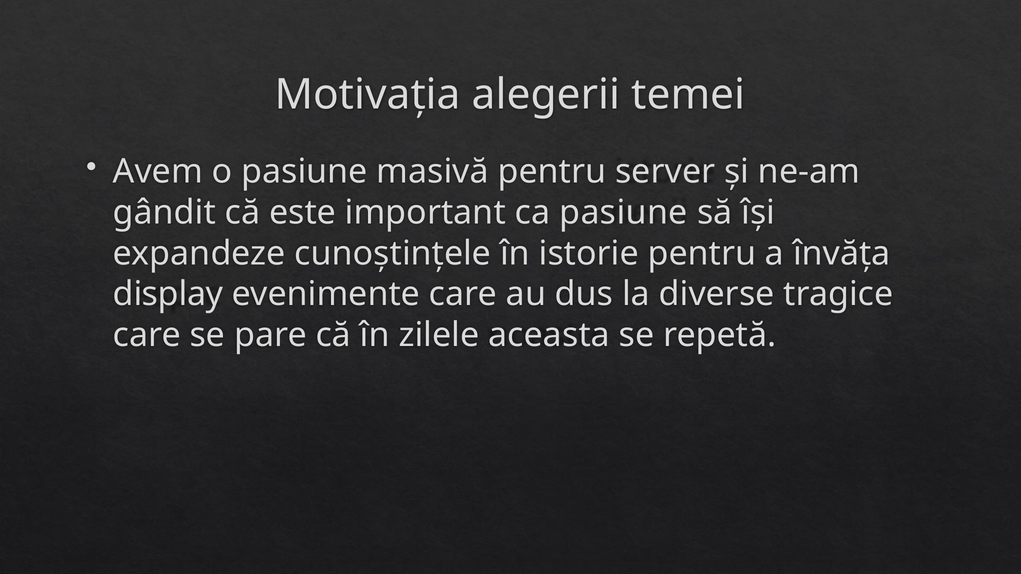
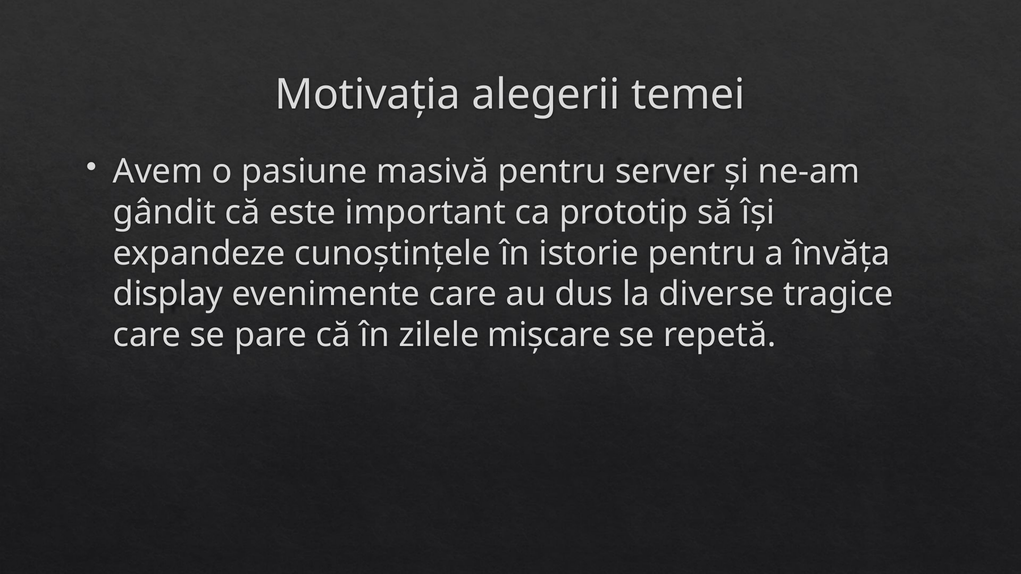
ca pasiune: pasiune -> prototip (624, 213)
aceasta: aceasta -> mișcare (549, 335)
